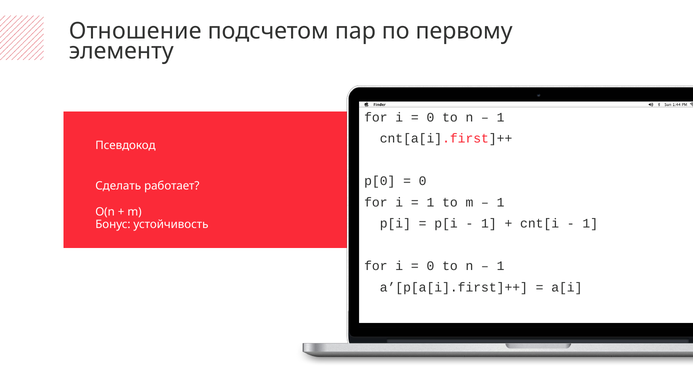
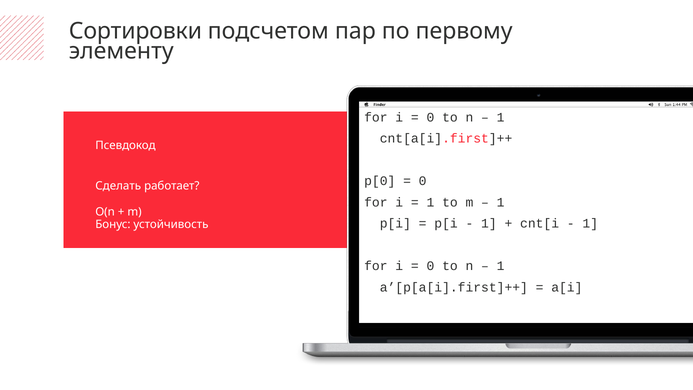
Отношение: Отношение -> Сортировки (135, 31)
